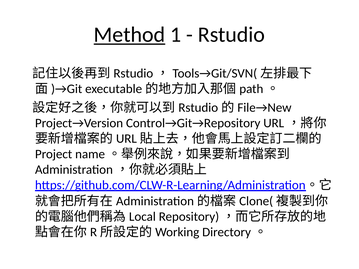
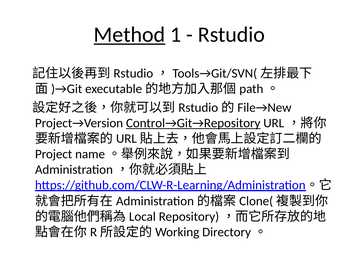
Control→Git→Repository underline: none -> present (193, 123)
